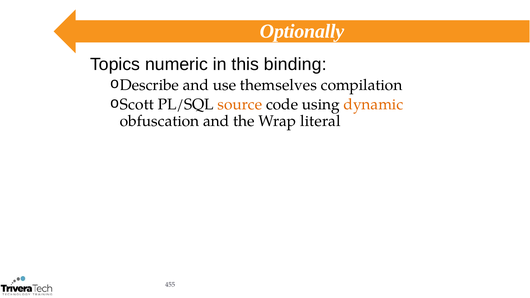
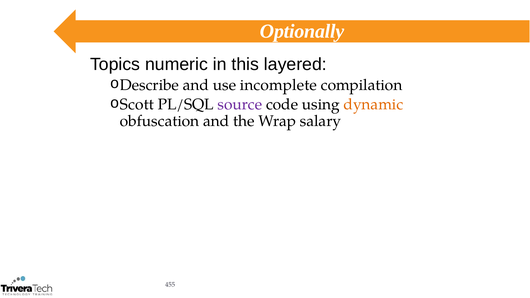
binding: binding -> layered (295, 64)
themselves: themselves -> incomplete (278, 85)
source colour: orange -> purple (240, 105)
literal: literal -> salary (320, 121)
